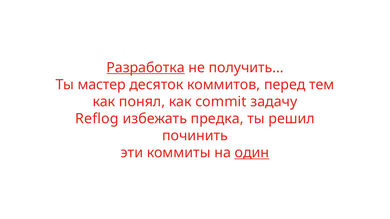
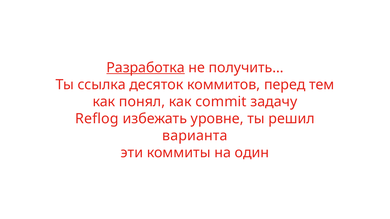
мастер: мастер -> ссылка (102, 85)
предка: предка -> уровне (217, 119)
починить: починить -> варианта (195, 136)
один underline: present -> none (252, 153)
